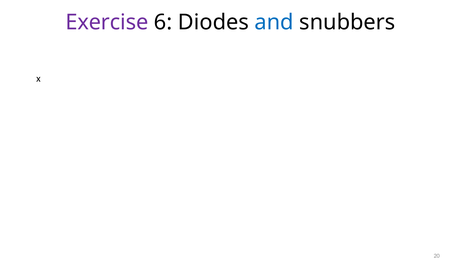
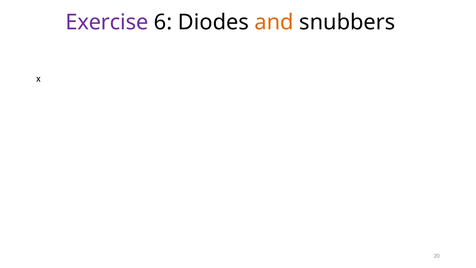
and colour: blue -> orange (274, 22)
